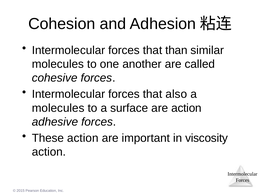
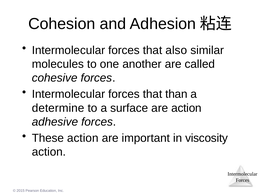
than: than -> also (176, 50)
also: also -> than (176, 94)
molecules: molecules -> determine (58, 108)
